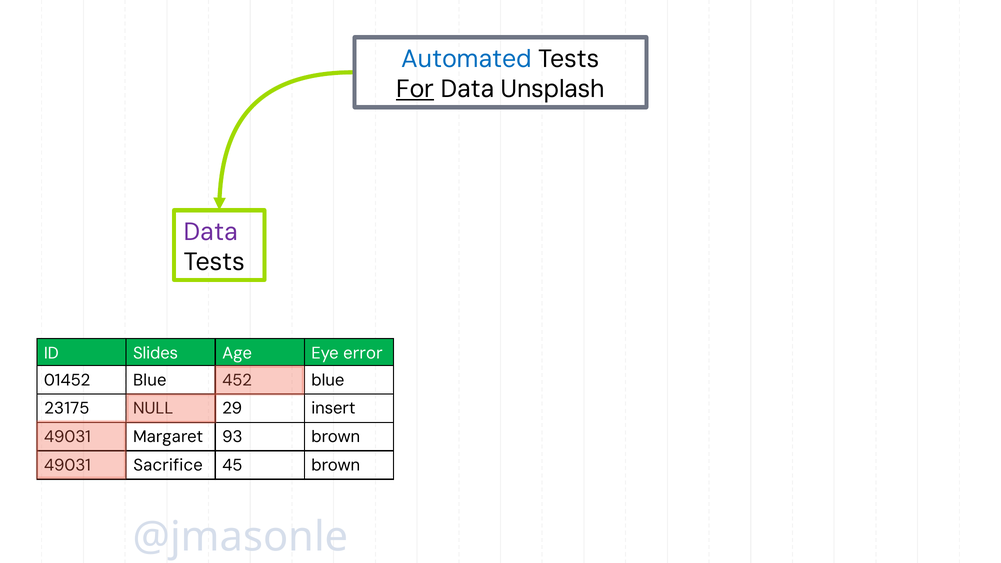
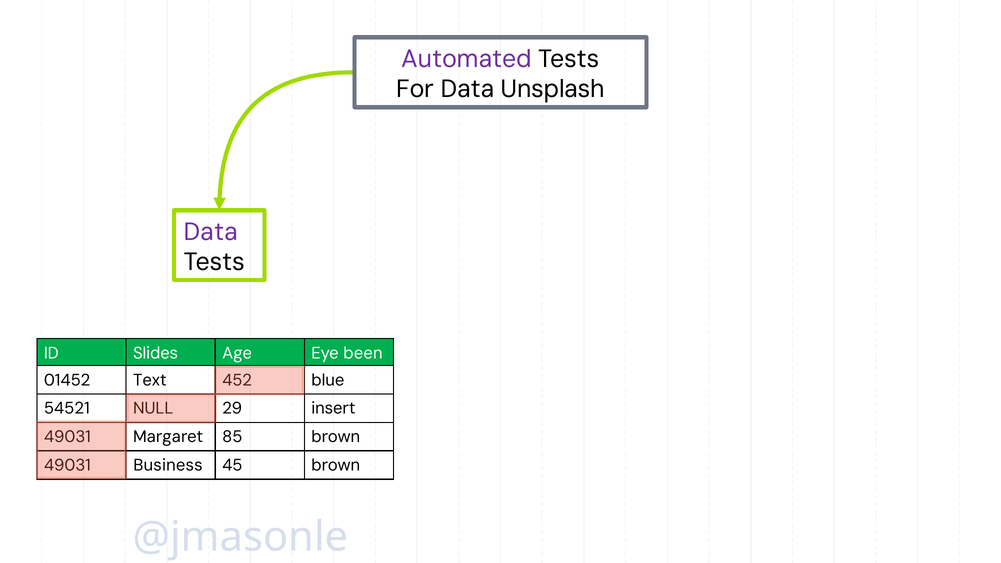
Automated colour: blue -> purple (467, 59)
For underline: present -> none (415, 89)
error: error -> been (363, 353)
01452 Blue: Blue -> Text (150, 380)
23175: 23175 -> 54521 (67, 408)
93: 93 -> 85 (232, 437)
Sacrifice: Sacrifice -> Business (168, 465)
